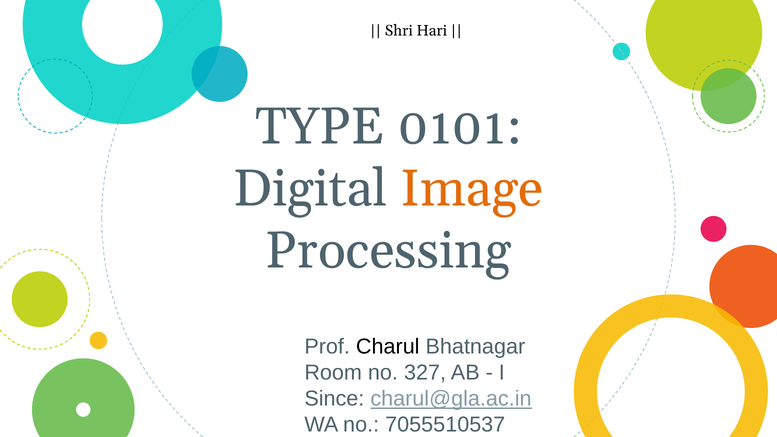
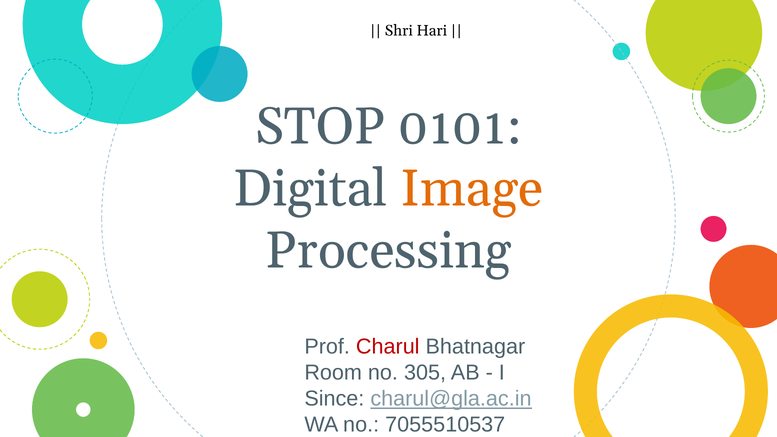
TYPE: TYPE -> STOP (320, 126)
Charul colour: black -> red (388, 347)
327: 327 -> 305 (425, 373)
